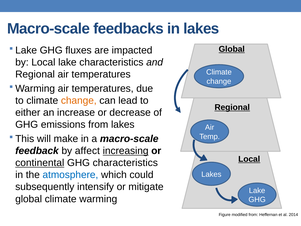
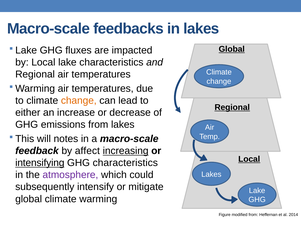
make: make -> notes (66, 139)
continental: continental -> intensifying (40, 163)
atmosphere colour: blue -> purple (70, 175)
